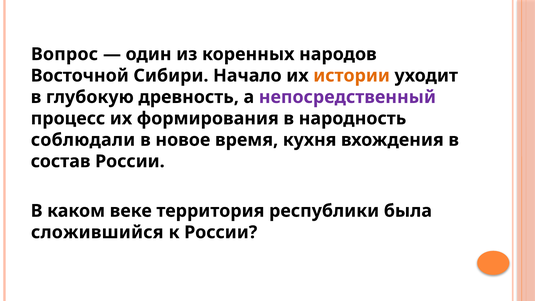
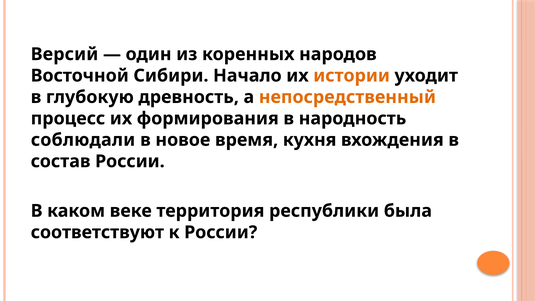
Вопрос: Вопрос -> Версий (65, 54)
непосредственный colour: purple -> orange (347, 97)
сложившийся: сложившийся -> соответствуют (97, 232)
